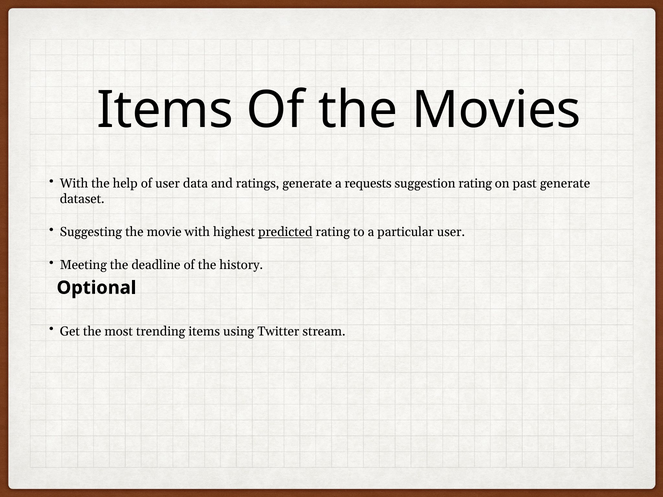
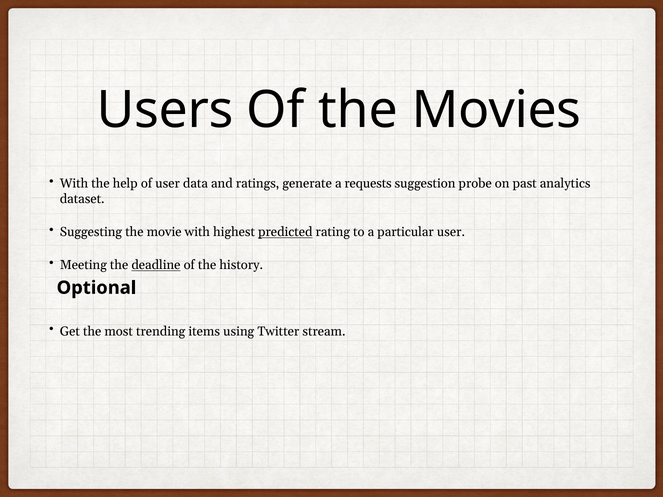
Items: Items -> Users (165, 110)
suggestion rating: rating -> probe (475, 184)
past generate: generate -> analytics (565, 184)
deadline underline: none -> present (156, 265)
